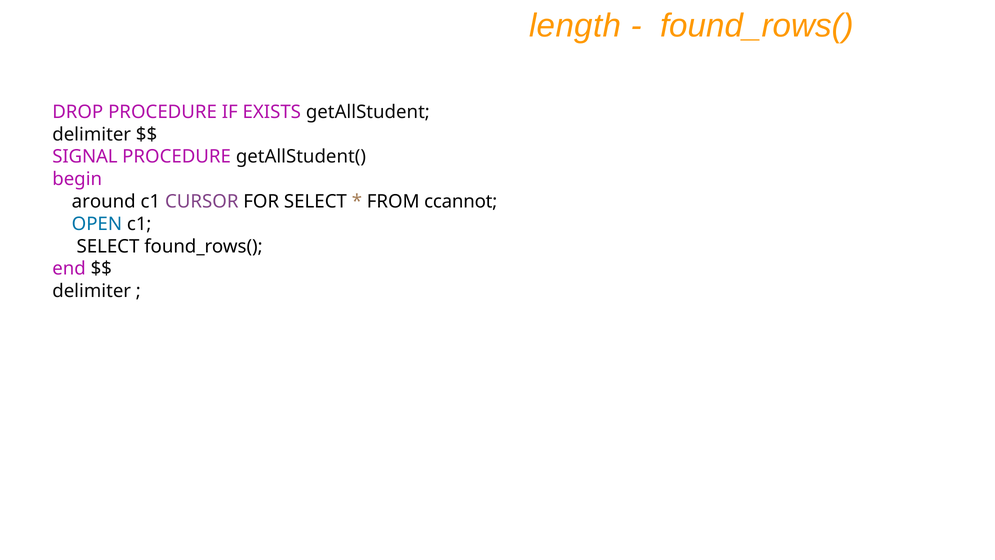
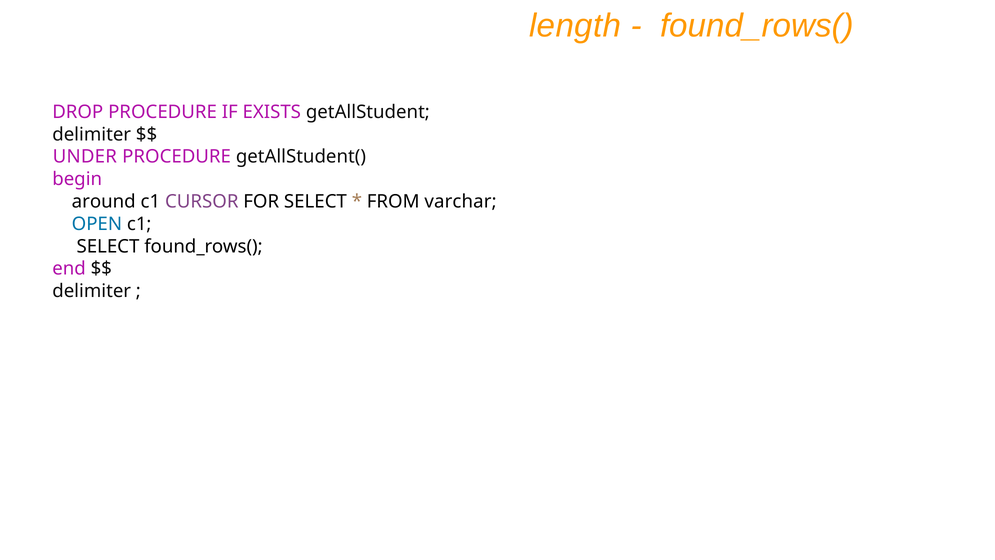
SIGNAL: SIGNAL -> UNDER (85, 157)
ccannot: ccannot -> varchar (461, 201)
